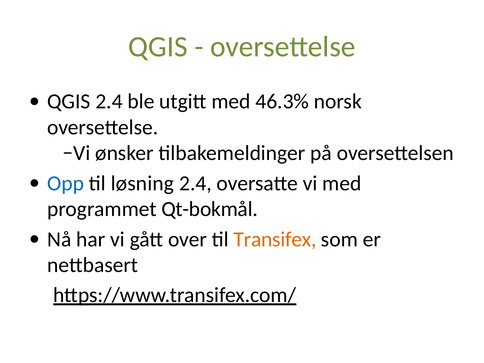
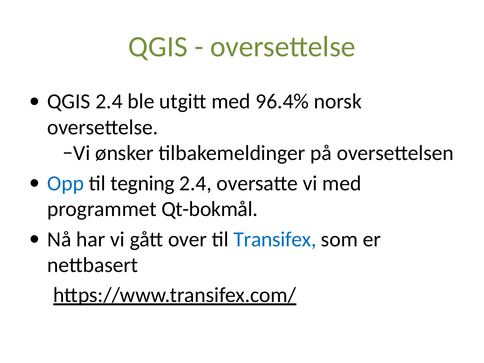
46.3%: 46.3% -> 96.4% (282, 102)
løsning: løsning -> tegning (143, 183)
Transifex colour: orange -> blue (275, 239)
